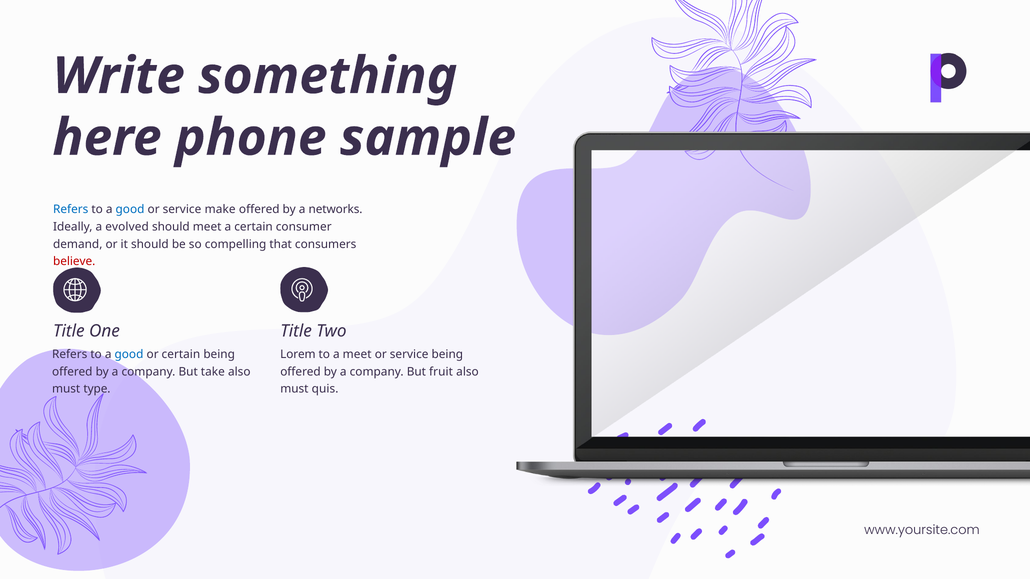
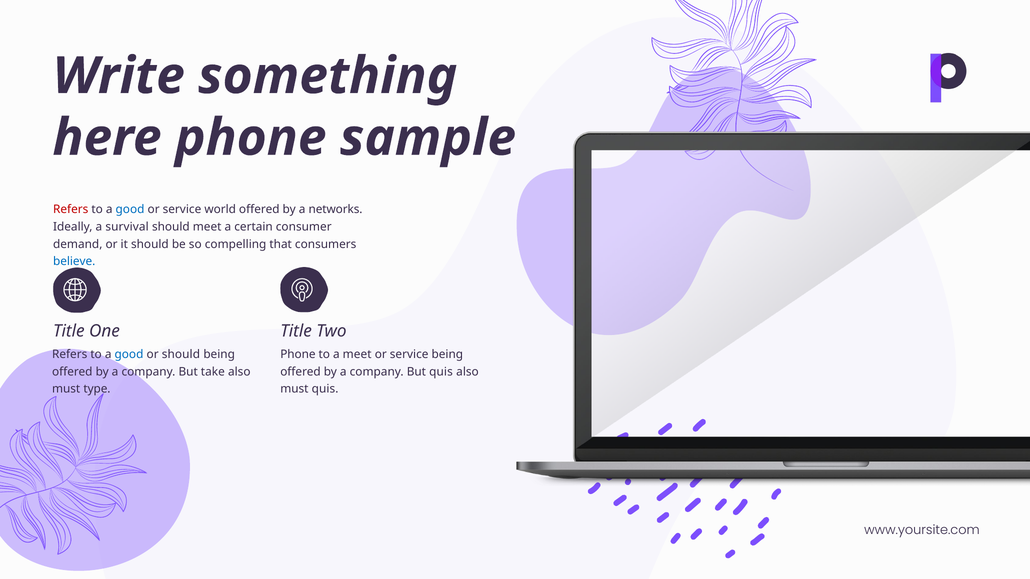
Refers colour: blue -> red (71, 210)
make: make -> world (220, 210)
evolved: evolved -> survival (127, 227)
believe colour: red -> blue (74, 262)
or certain: certain -> should (181, 355)
Lorem: Lorem -> Phone (298, 355)
But fruit: fruit -> quis (441, 372)
